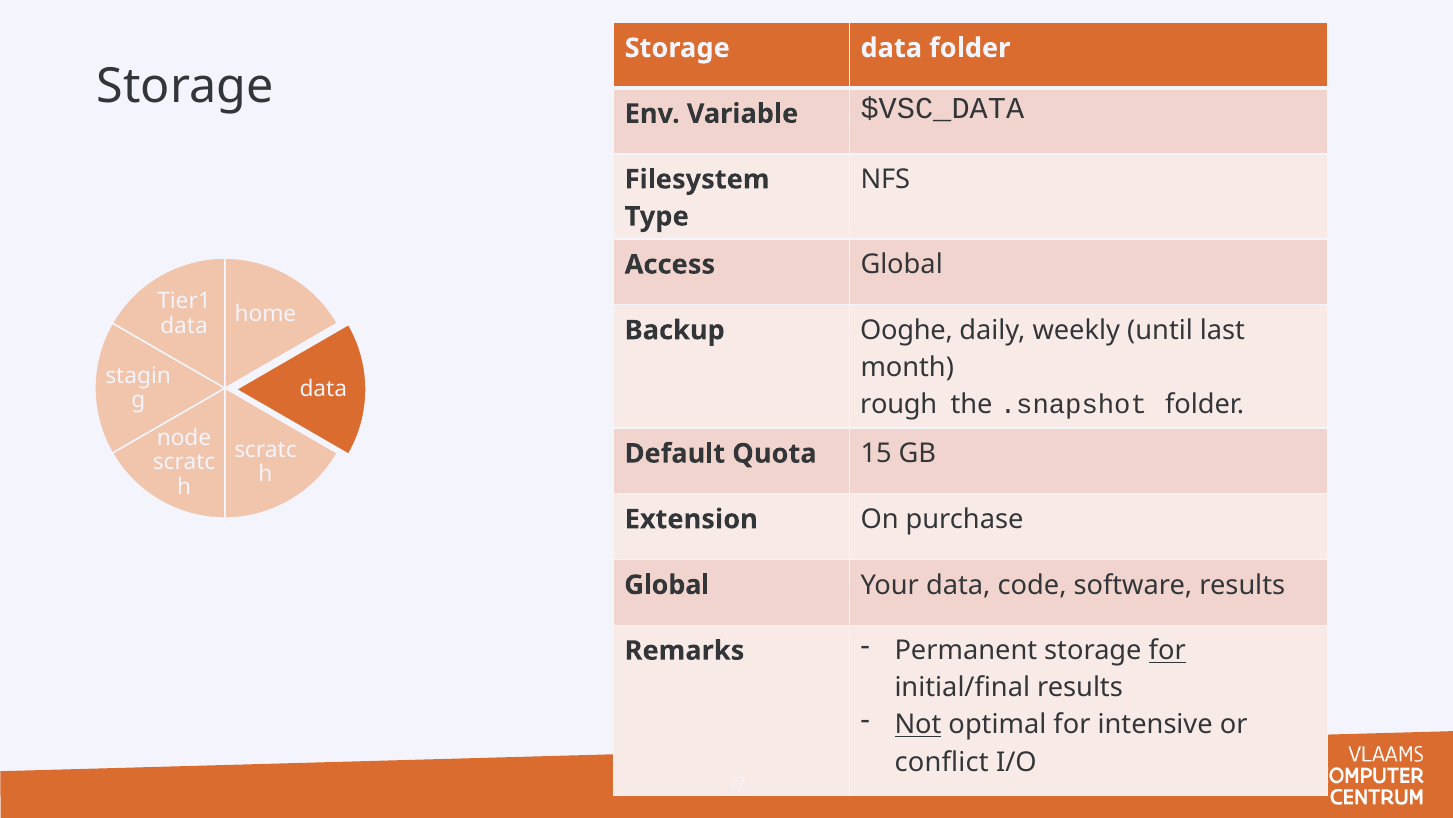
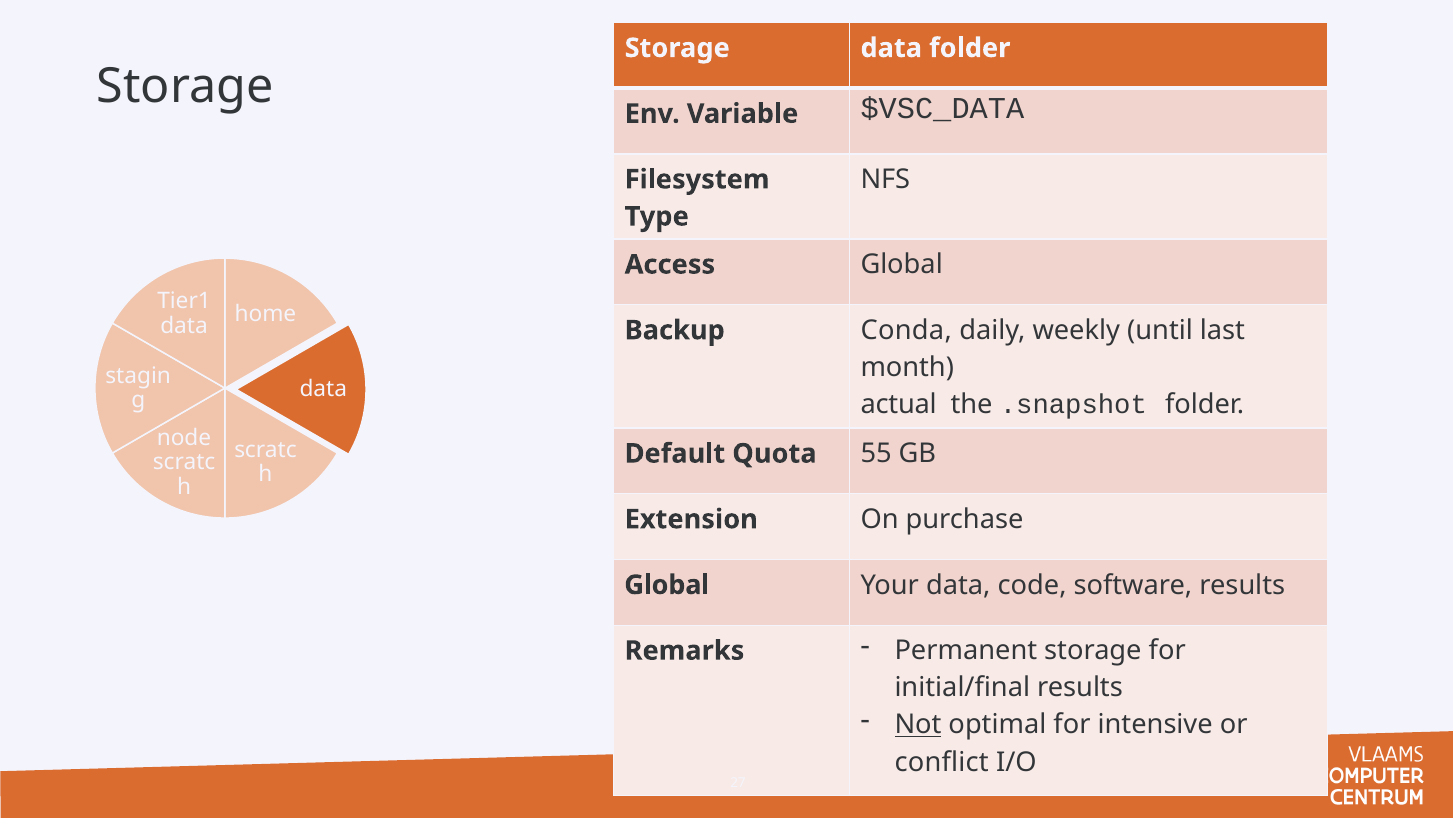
Ooghe: Ooghe -> Conda (906, 330)
rough: rough -> actual (899, 404)
15: 15 -> 55 (876, 453)
for underline: present -> none (1167, 650)
